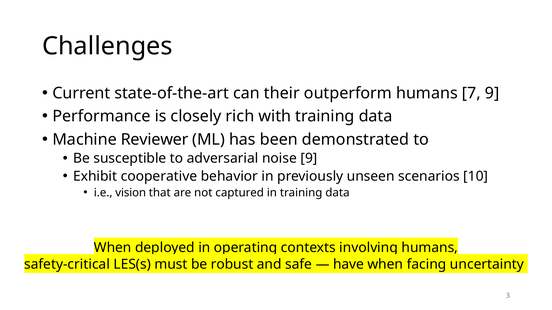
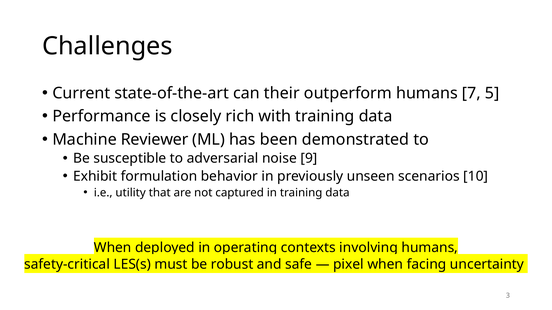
7 9: 9 -> 5 (492, 93)
cooperative: cooperative -> formulation (159, 176)
vision: vision -> utility (131, 193)
have: have -> pixel (348, 265)
